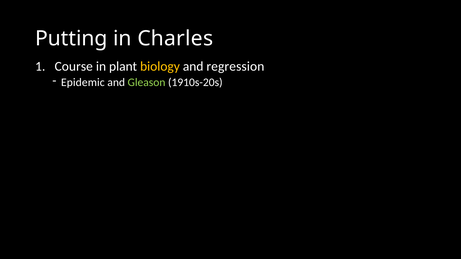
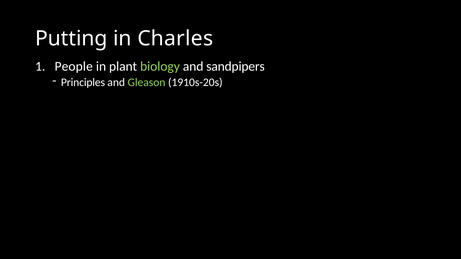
Course: Course -> People (74, 67)
biology colour: yellow -> light green (160, 67)
regression: regression -> sandpipers (236, 67)
Epidemic: Epidemic -> Principles (83, 82)
